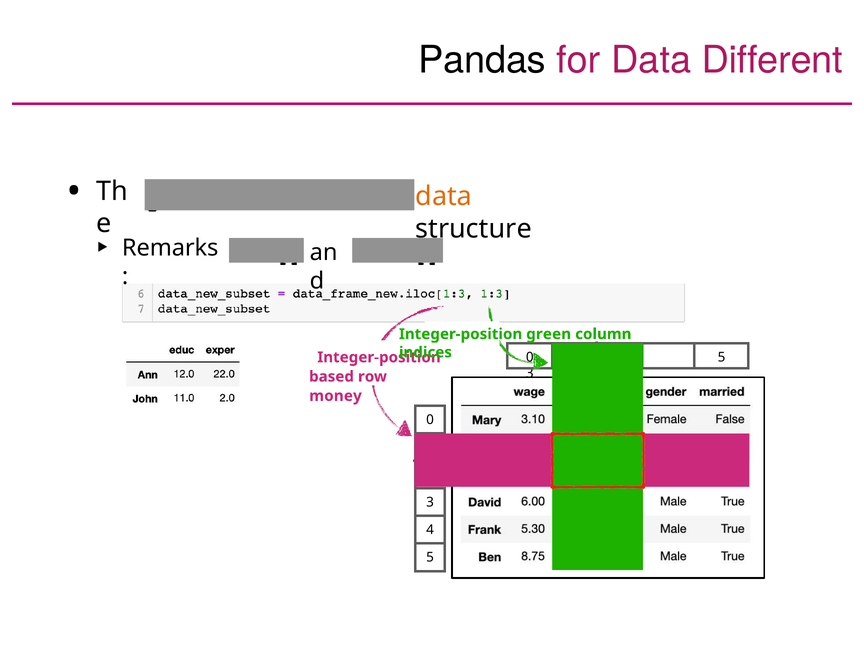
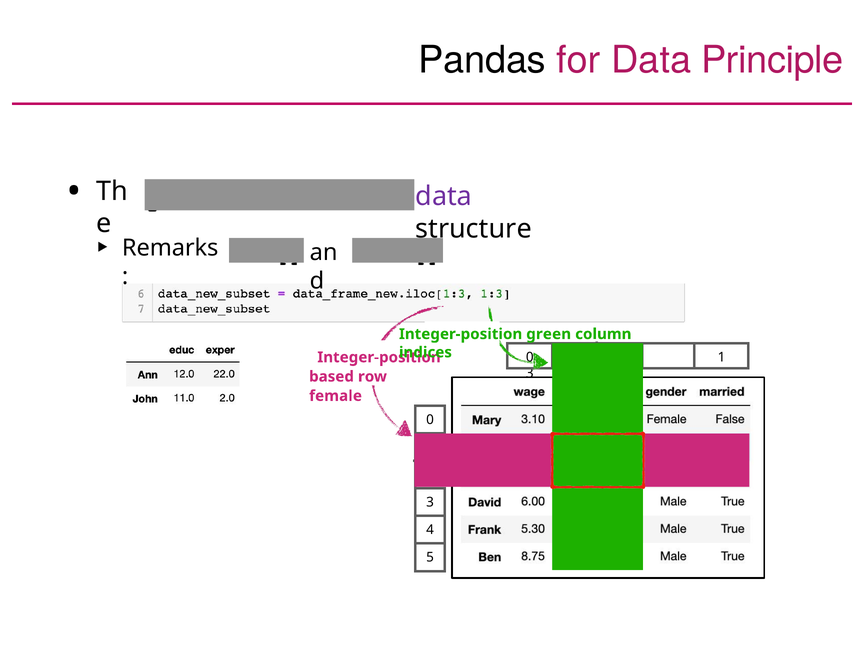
Different: Different -> Principle (772, 60)
data colour: orange -> purple (444, 196)
5: 5 -> 1 (722, 357)
money: money -> female (336, 396)
